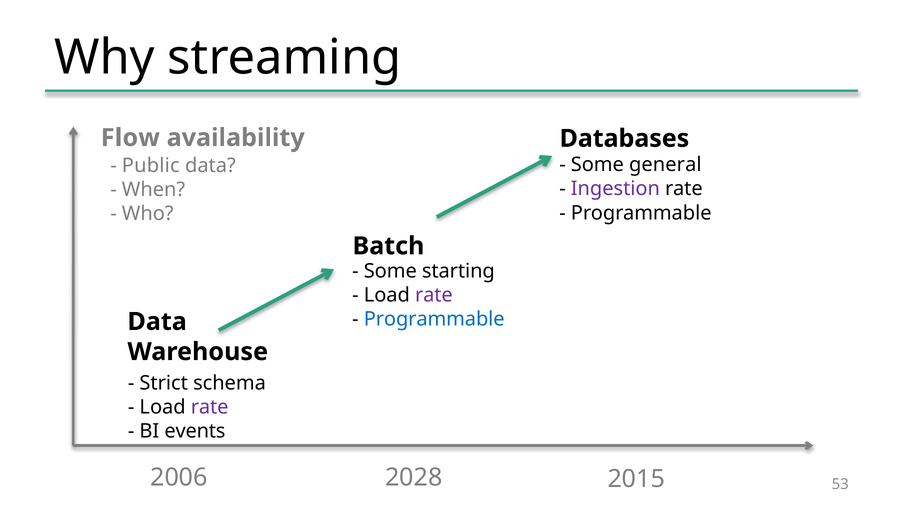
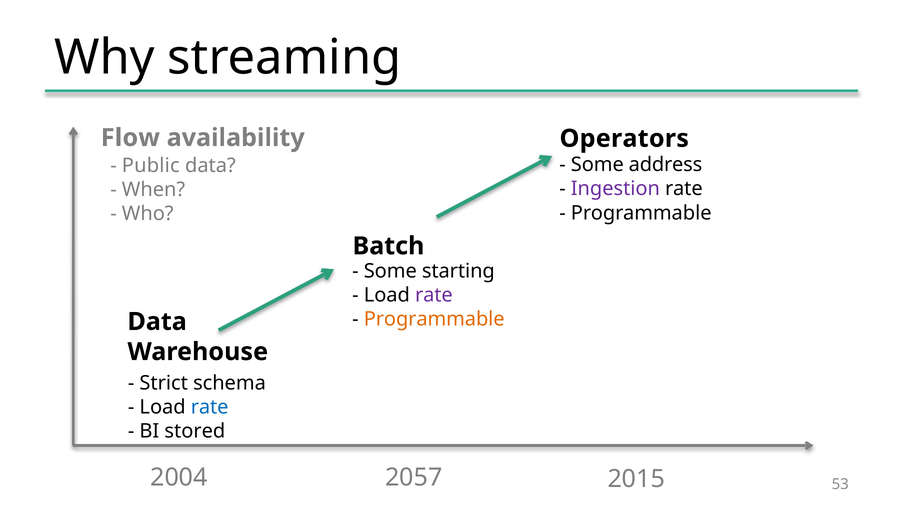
Databases: Databases -> Operators (624, 139)
general: general -> address (665, 165)
Programmable colour: blue -> orange (434, 319)
rate colour: purple -> blue (210, 407)
events: events -> stored (195, 431)
2006: 2006 -> 2004 (179, 477)
2028: 2028 -> 2057 (414, 477)
